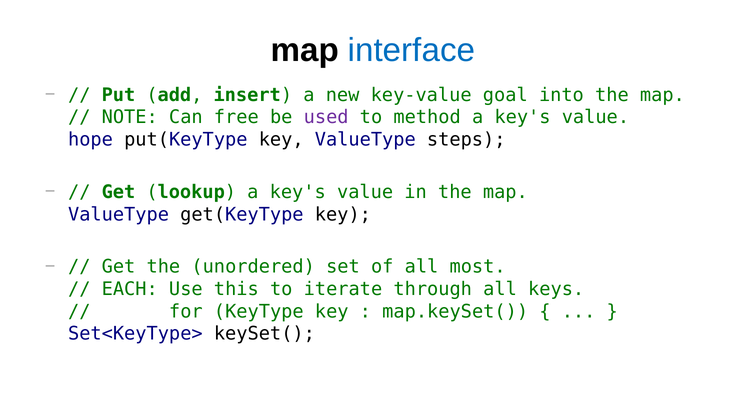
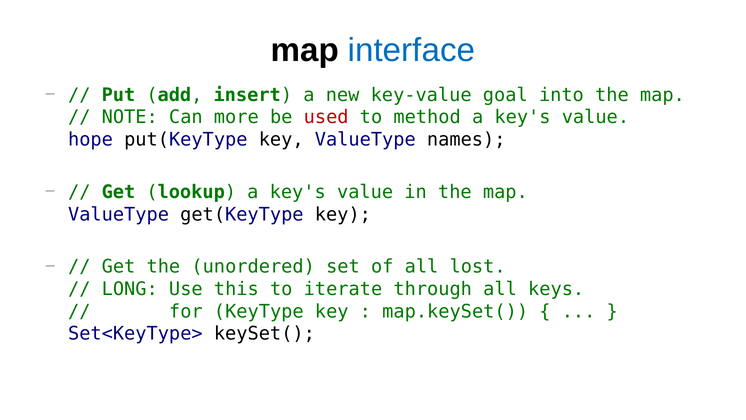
free: free -> more (236, 117)
used colour: purple -> red (326, 117)
steps: steps -> names (466, 140)
most: most -> lost (478, 266)
EACH: EACH -> LONG (130, 289)
